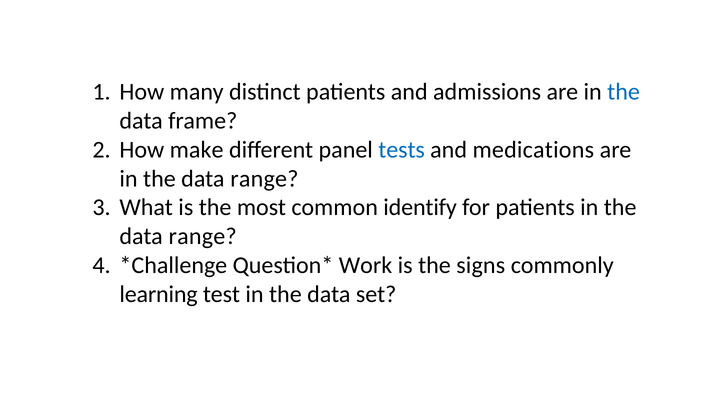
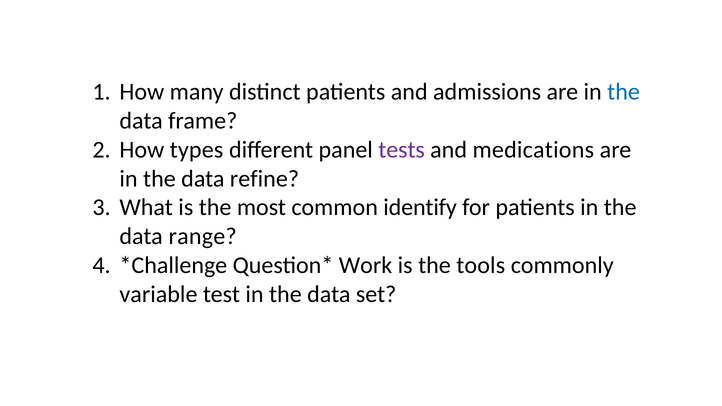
make: make -> types (197, 150)
tests colour: blue -> purple (402, 150)
range: range -> refine (264, 179)
signs: signs -> tools (481, 265)
learning: learning -> variable (158, 294)
